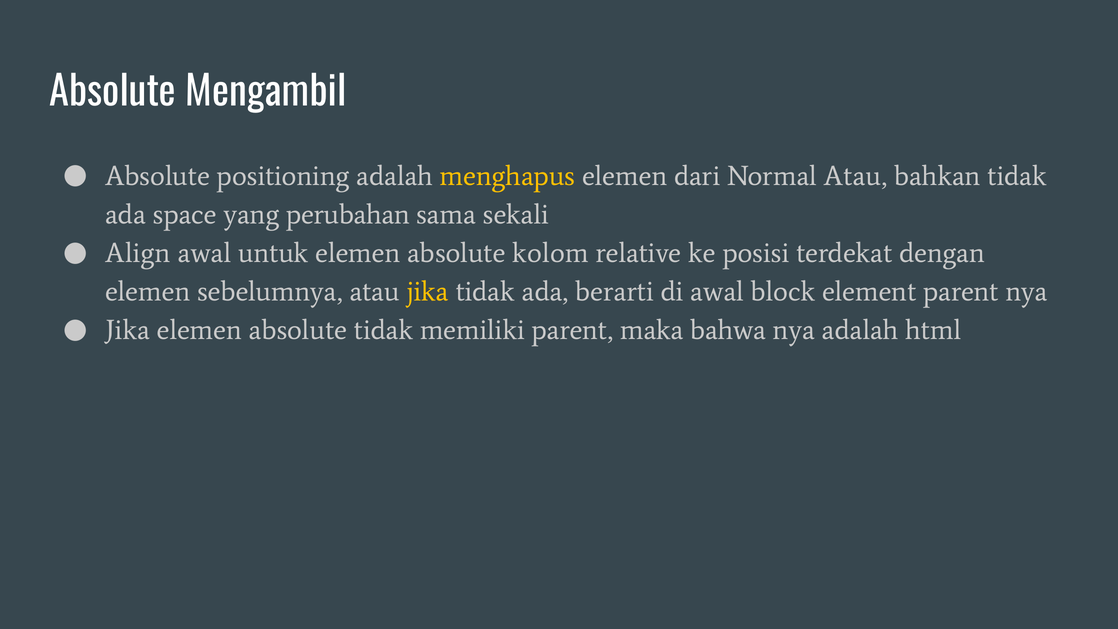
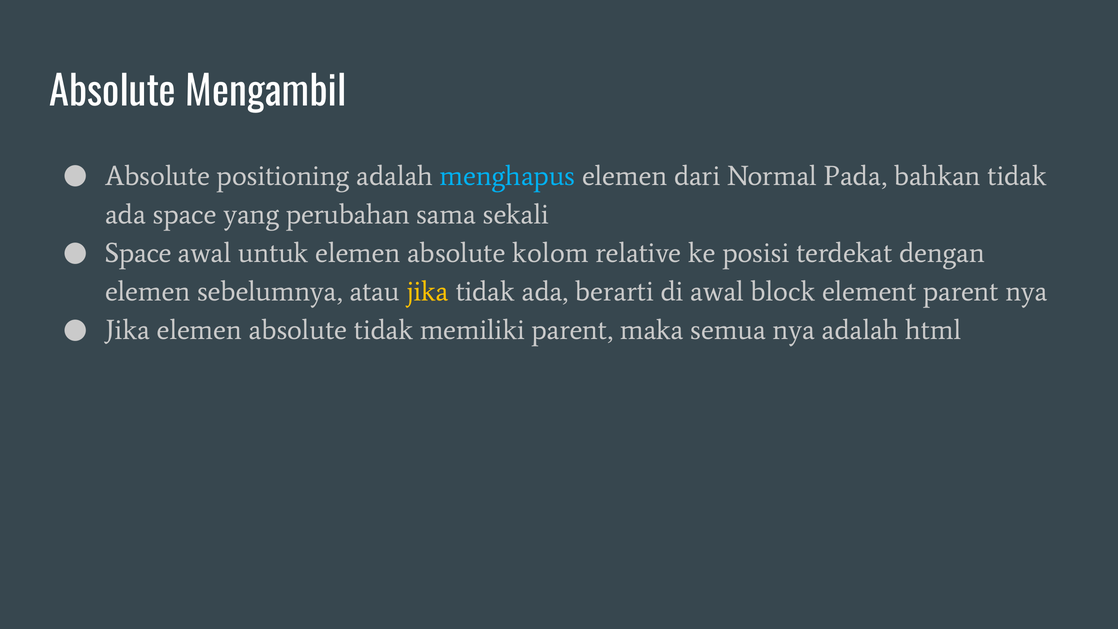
menghapus colour: yellow -> light blue (508, 176)
Normal Atau: Atau -> Pada (856, 176)
Align: Align -> Space (138, 253)
bahwa: bahwa -> semua (728, 330)
